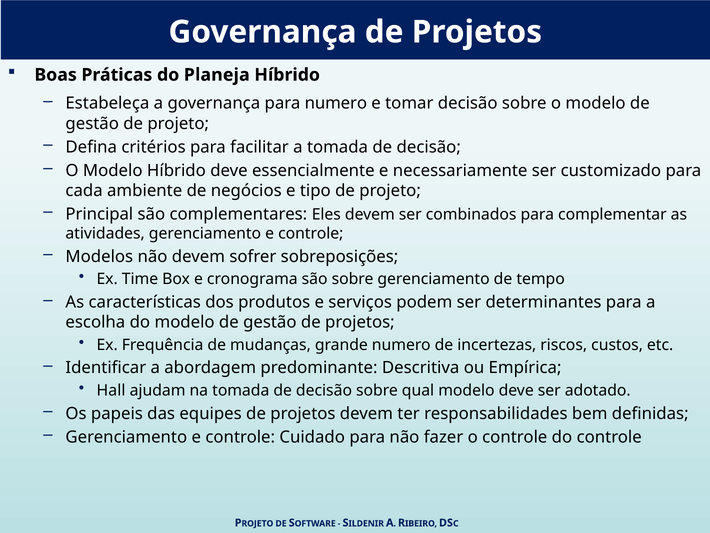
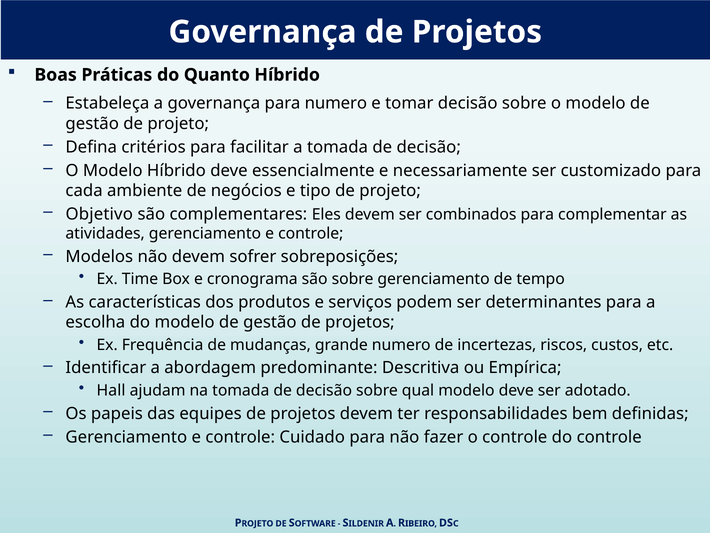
Planeja: Planeja -> Quanto (217, 75)
Principal: Principal -> Objetivo (99, 214)
